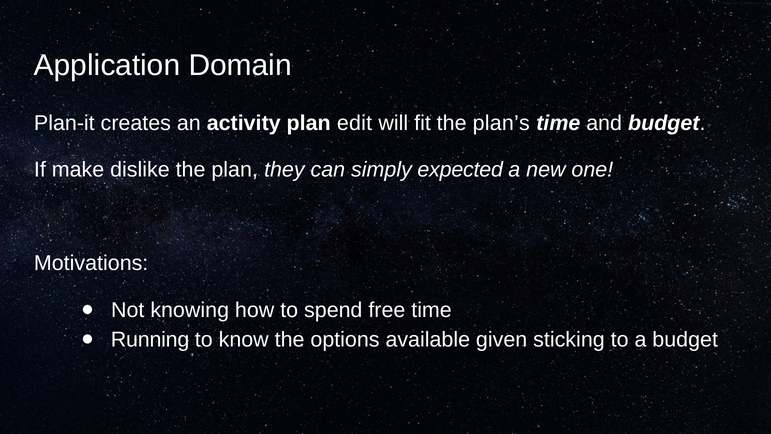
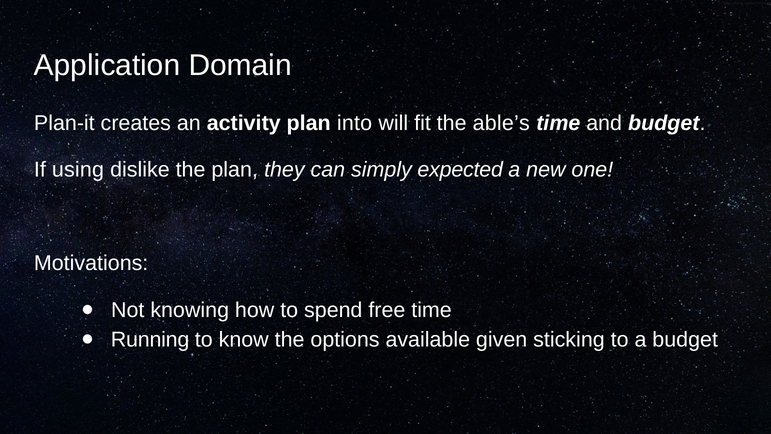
edit: edit -> into (354, 123)
plan’s: plan’s -> able’s (501, 123)
make: make -> using (78, 170)
